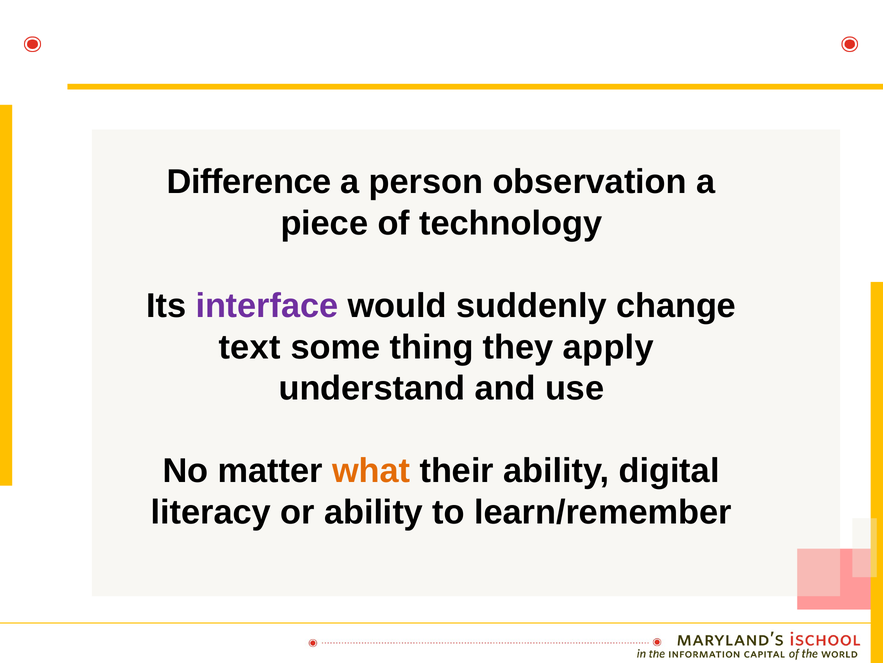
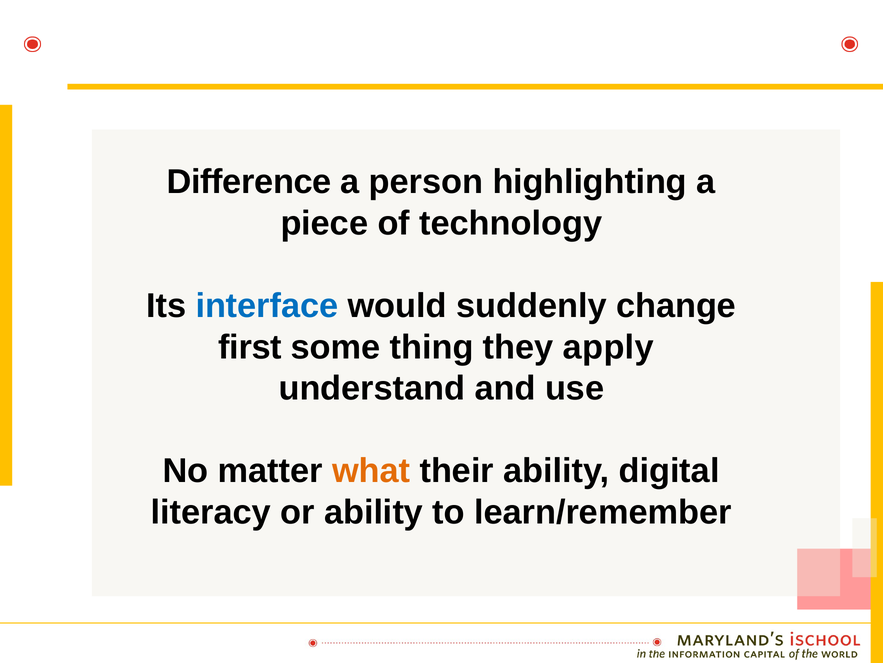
observation: observation -> highlighting (590, 182)
interface colour: purple -> blue (267, 306)
text: text -> first (250, 347)
